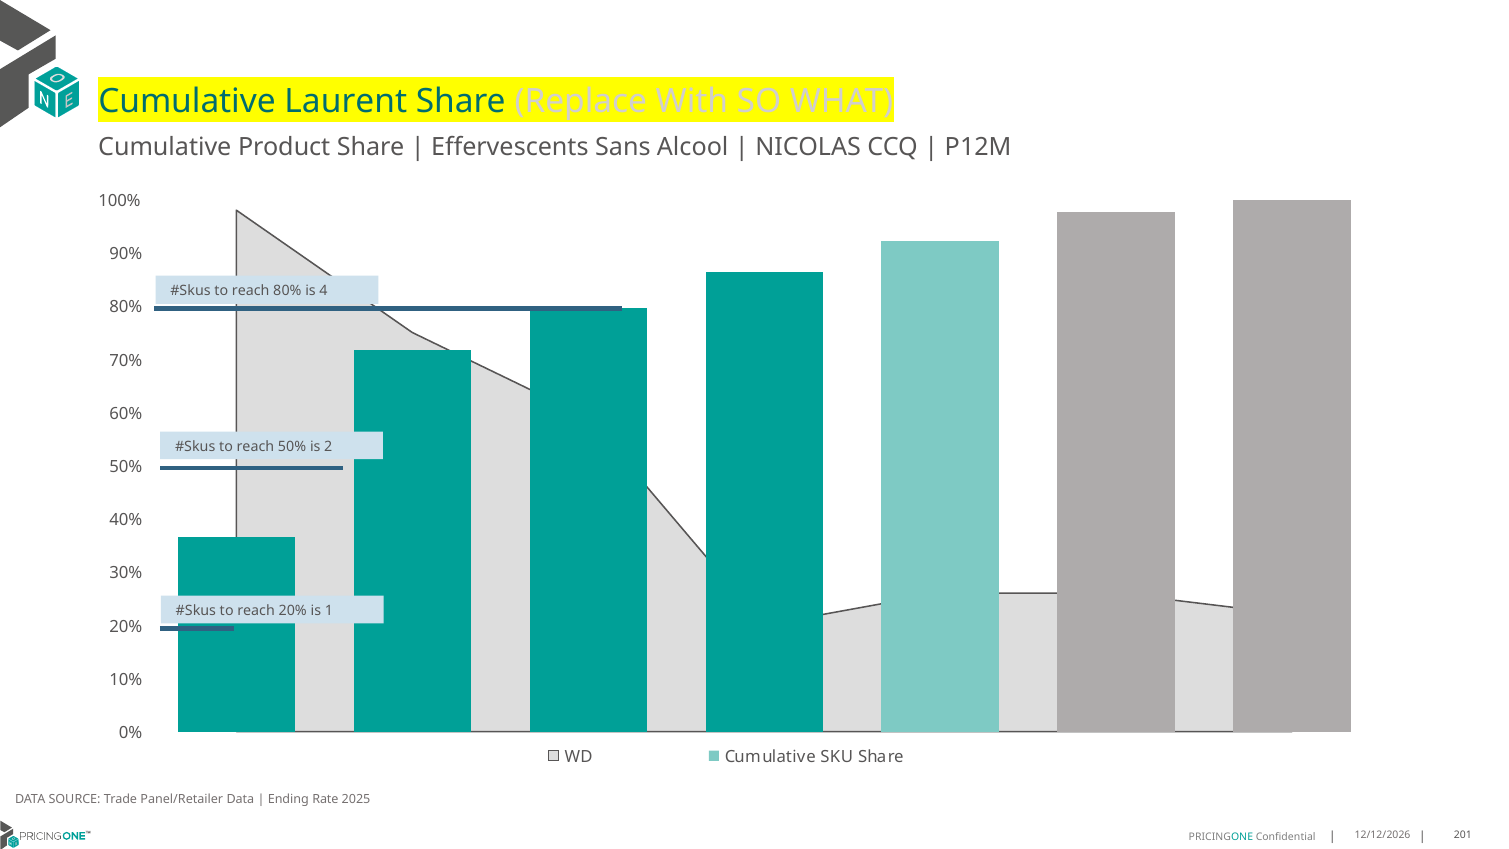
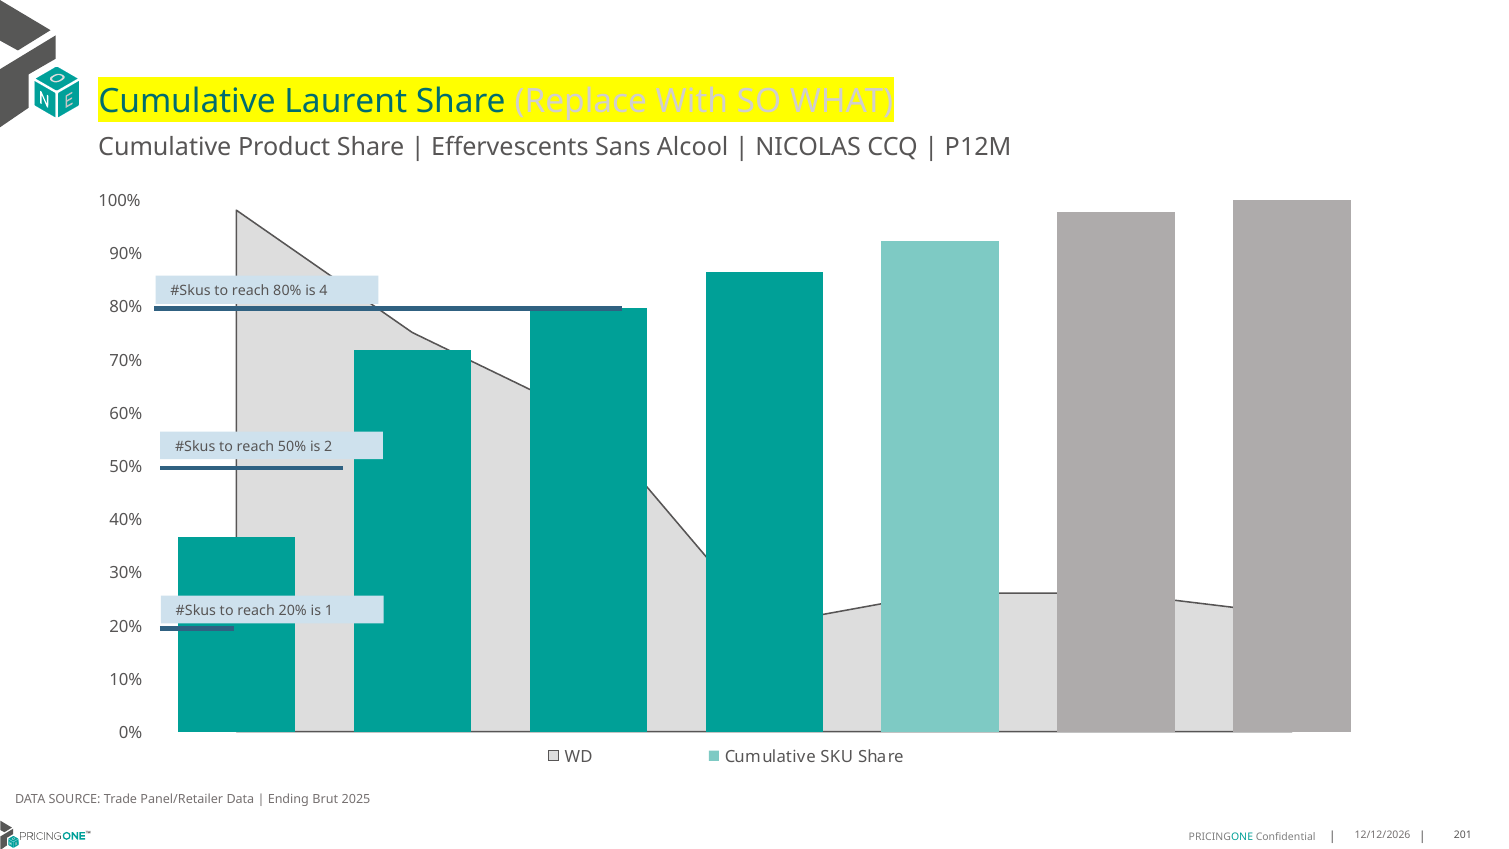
Rate: Rate -> Brut (325, 799)
